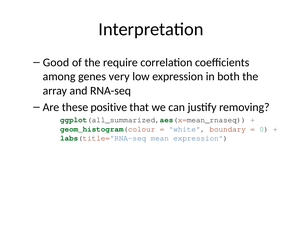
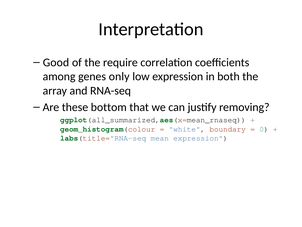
very: very -> only (119, 76)
positive: positive -> bottom (109, 107)
